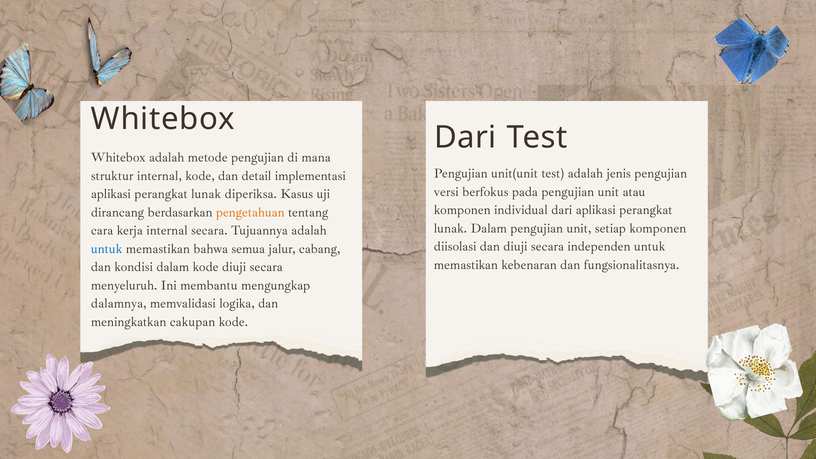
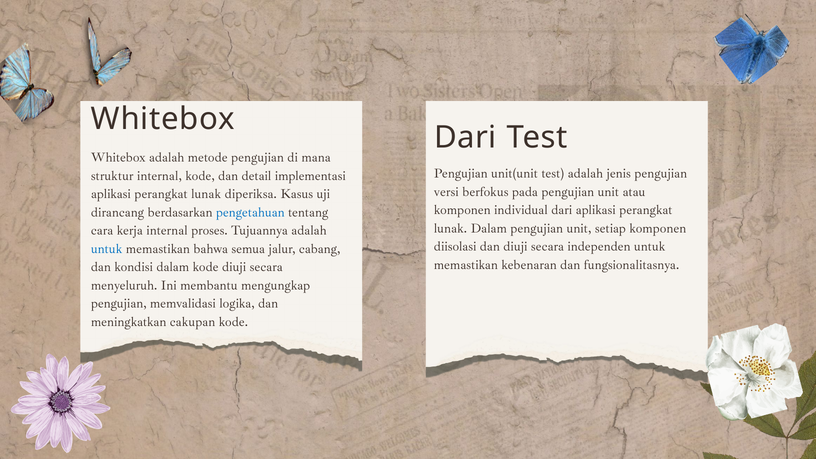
pengetahuan colour: orange -> blue (250, 212)
internal secara: secara -> proses (209, 231)
dalamnya: dalamnya -> pengujian (119, 304)
